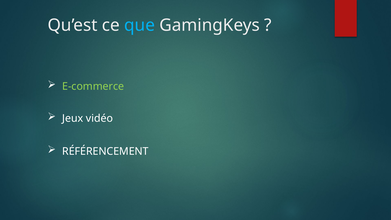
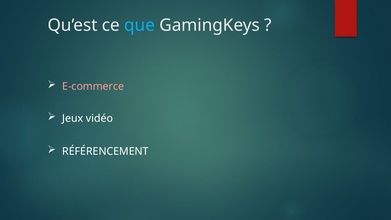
E-commerce colour: light green -> pink (93, 86)
